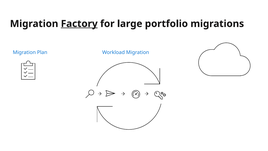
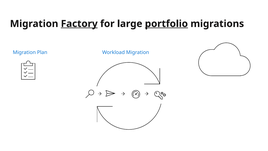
portfolio underline: none -> present (166, 24)
